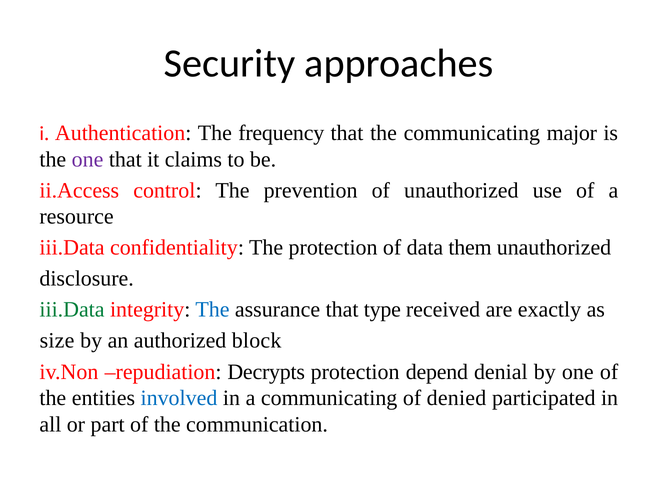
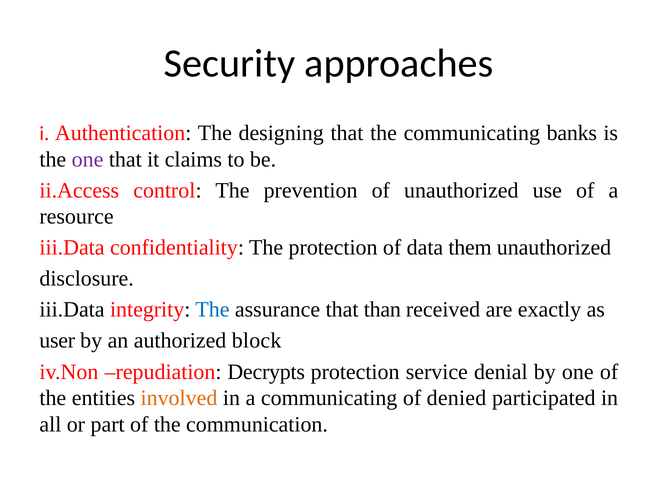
frequency: frequency -> designing (281, 133)
major: major -> banks (572, 133)
iii.Data colour: green -> black (72, 310)
type: type -> than (382, 310)
size: size -> user (57, 341)
depend: depend -> service (437, 372)
involved colour: blue -> orange (179, 398)
